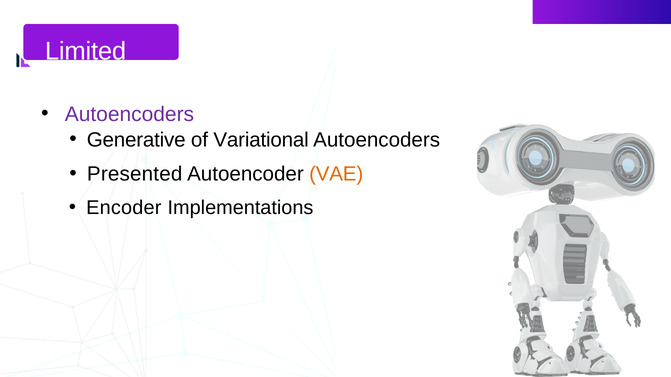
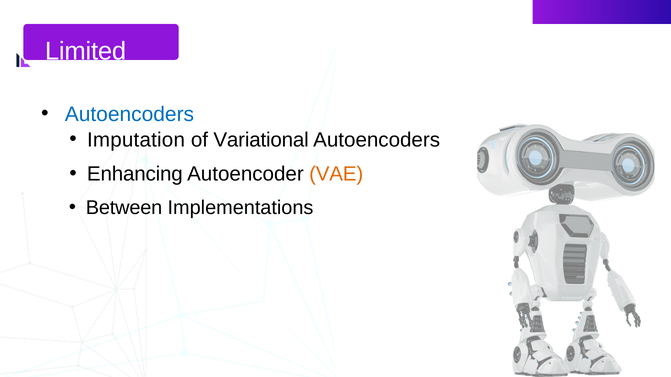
Autoencoders colour: purple -> blue (129, 114)
Generative: Generative -> Imputation (136, 140)
Presented: Presented -> Enhancing (135, 174)
Encoder: Encoder -> Between (124, 208)
